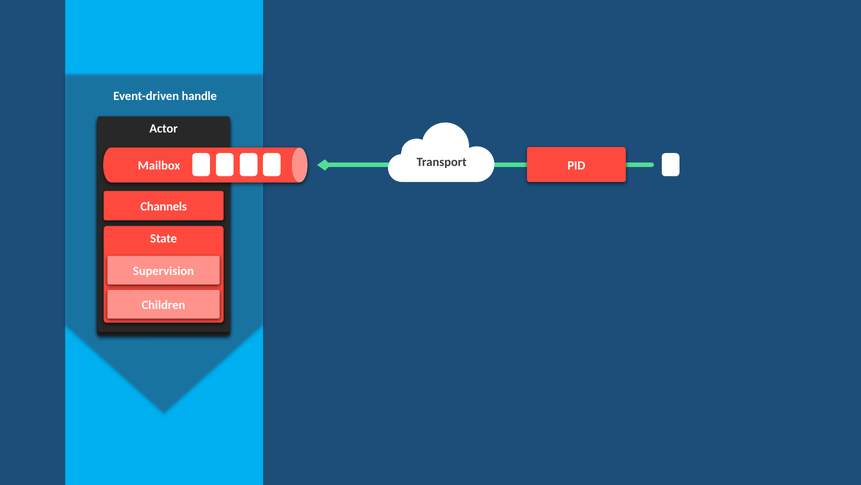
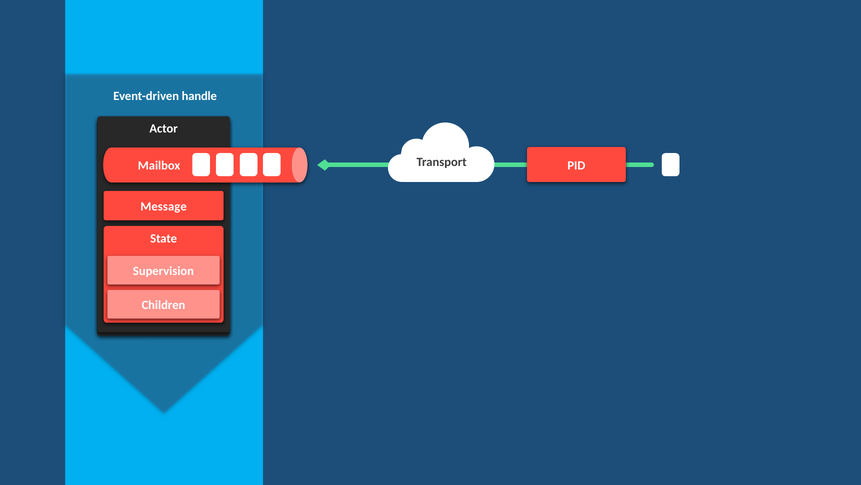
Channels: Channels -> Message (164, 206)
